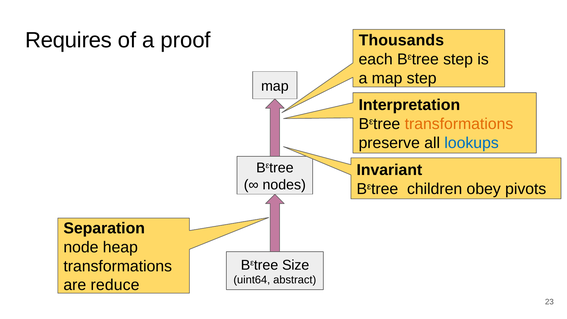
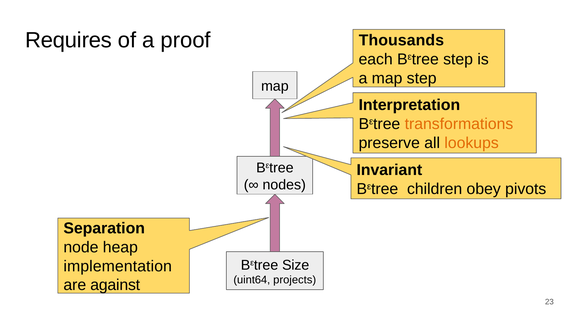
lookups colour: blue -> orange (472, 143)
transformations: transformations -> implementation (118, 266)
abstract: abstract -> projects (295, 280)
reduce: reduce -> against (115, 285)
